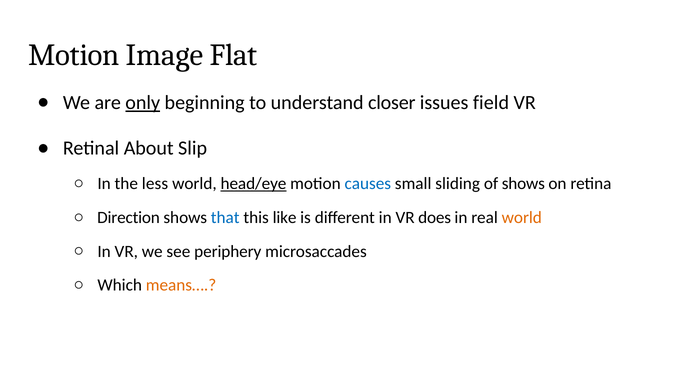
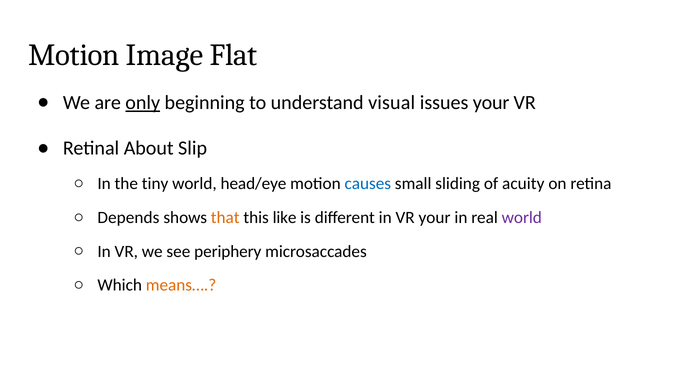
closer: closer -> visual (392, 103)
issues field: field -> your (491, 103)
less: less -> tiny (155, 184)
head/eye underline: present -> none (253, 184)
of shows: shows -> acuity (523, 184)
Direction: Direction -> Depends (128, 218)
that colour: blue -> orange (225, 218)
VR does: does -> your (435, 218)
world colour: orange -> purple (522, 218)
